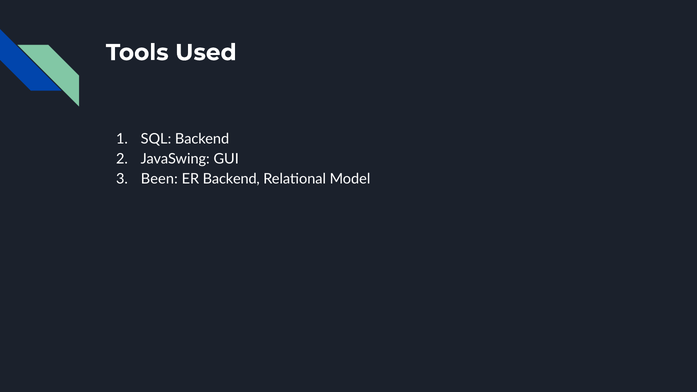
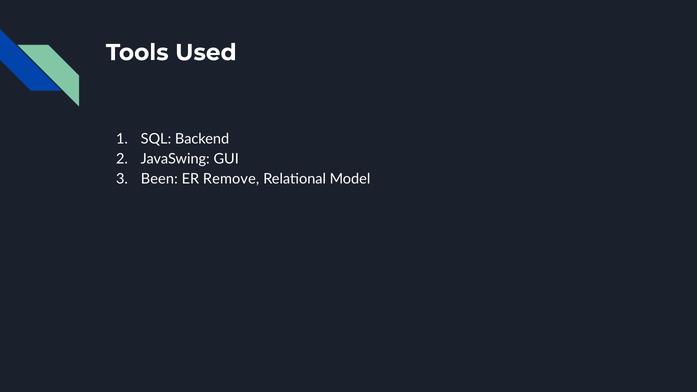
ER Backend: Backend -> Remove (231, 179)
